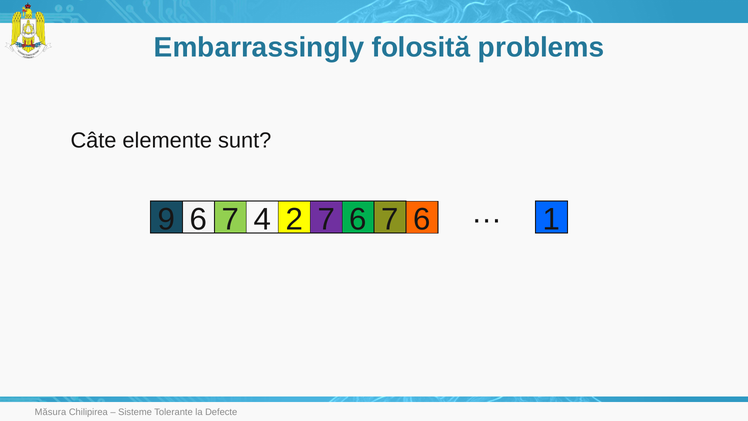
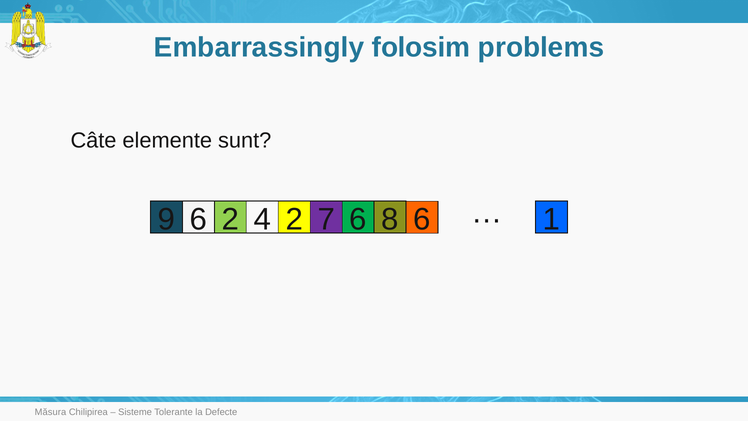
folosită: folosită -> folosim (421, 48)
9 6 7: 7 -> 2 (230, 219)
7 6 7: 7 -> 8 (390, 219)
